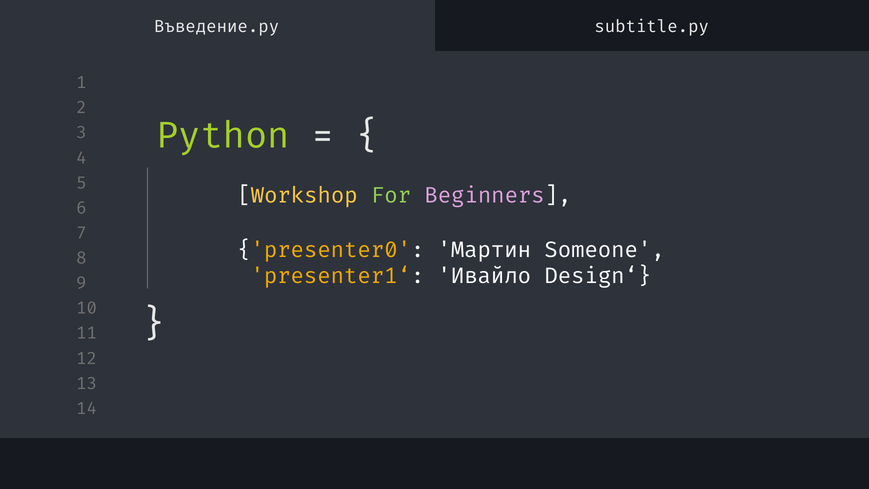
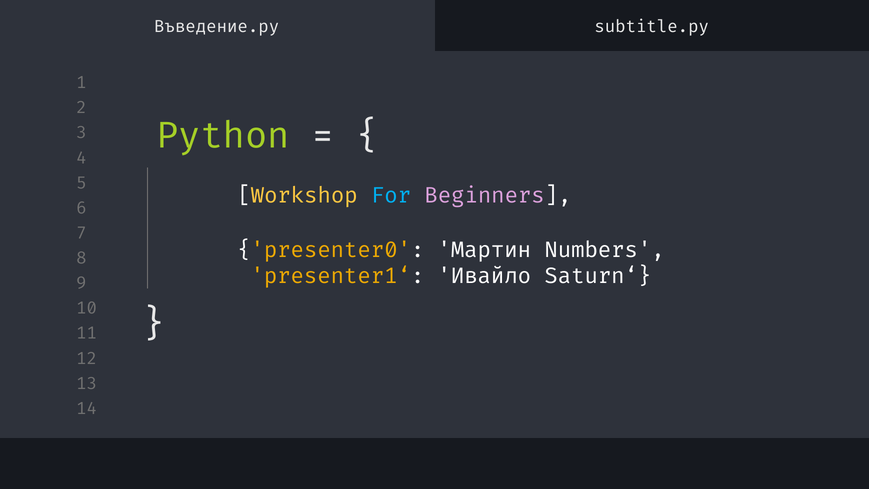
For colour: light green -> light blue (391, 196)
Someone: Someone -> Numbers (605, 250)
Design‘: Design‘ -> Saturn‘ (598, 276)
